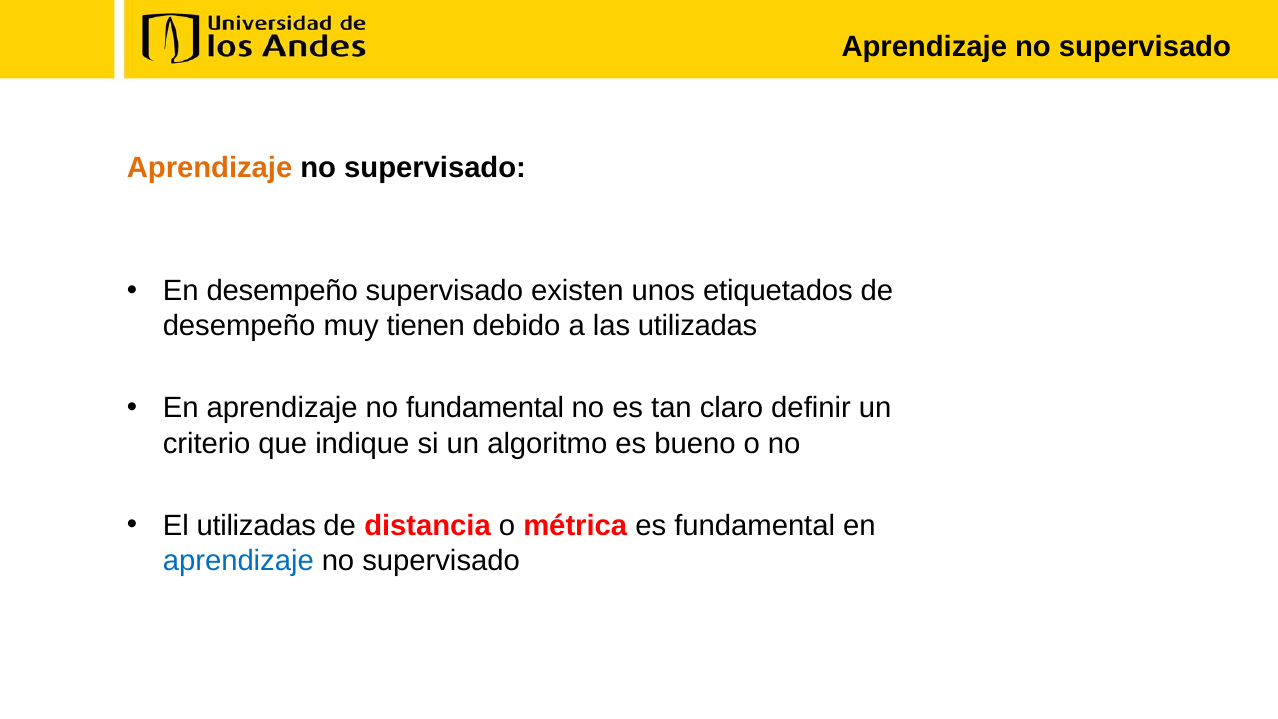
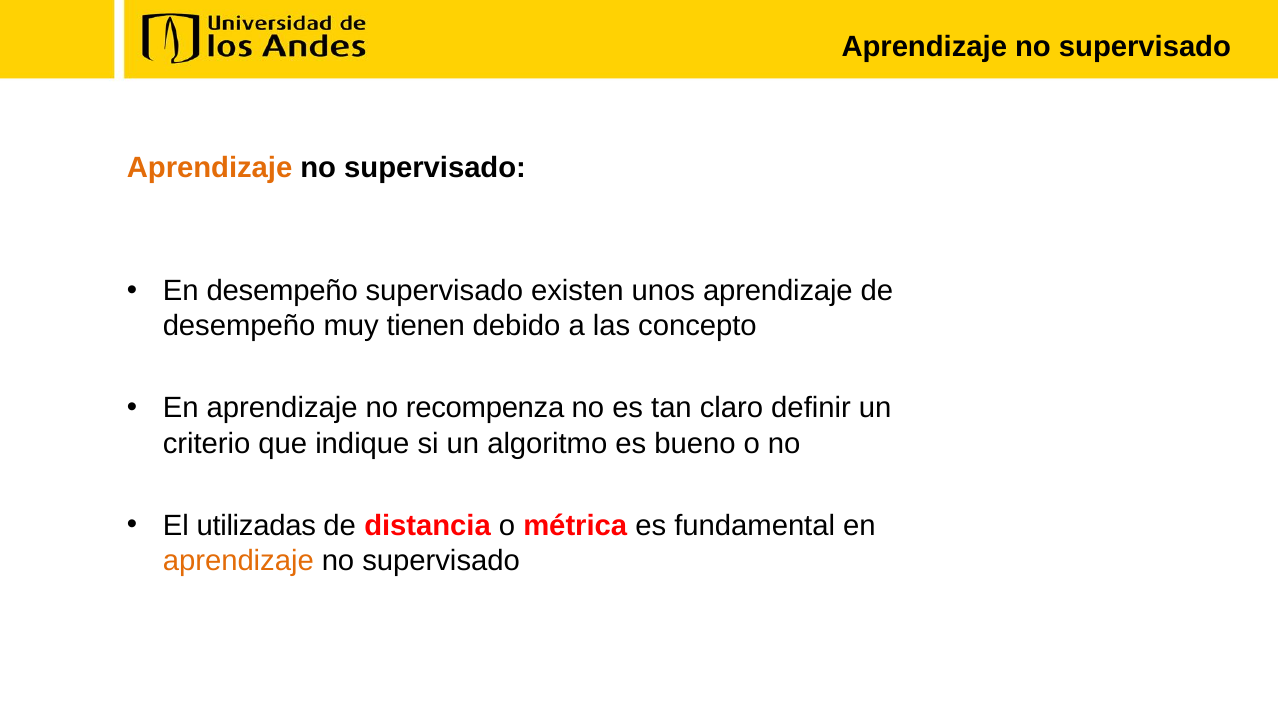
unos etiquetados: etiquetados -> aprendizaje (778, 291)
las utilizadas: utilizadas -> concepto (697, 326)
no fundamental: fundamental -> recompenza (485, 408)
aprendizaje colour: blue -> orange (238, 560)
